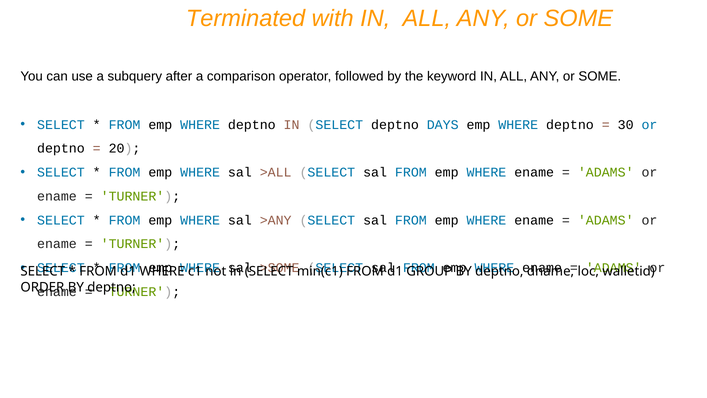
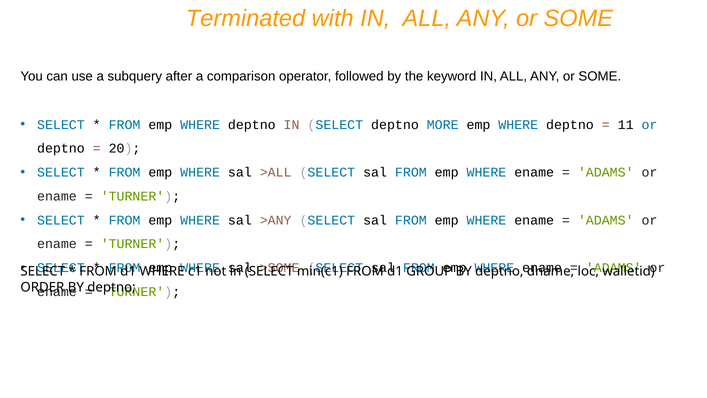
DAYS: DAYS -> MORE (443, 125)
30: 30 -> 11 (626, 125)
